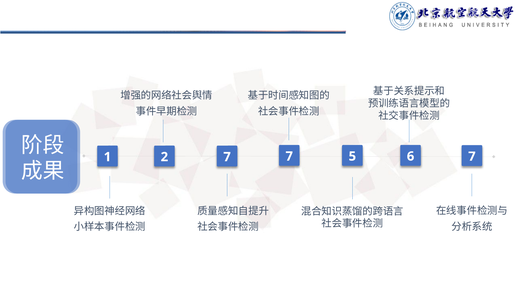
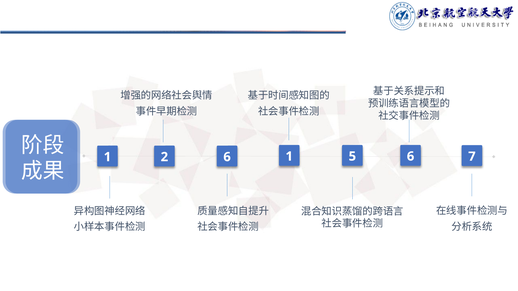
2 7: 7 -> 6 (227, 157)
1 7: 7 -> 1 (289, 157)
